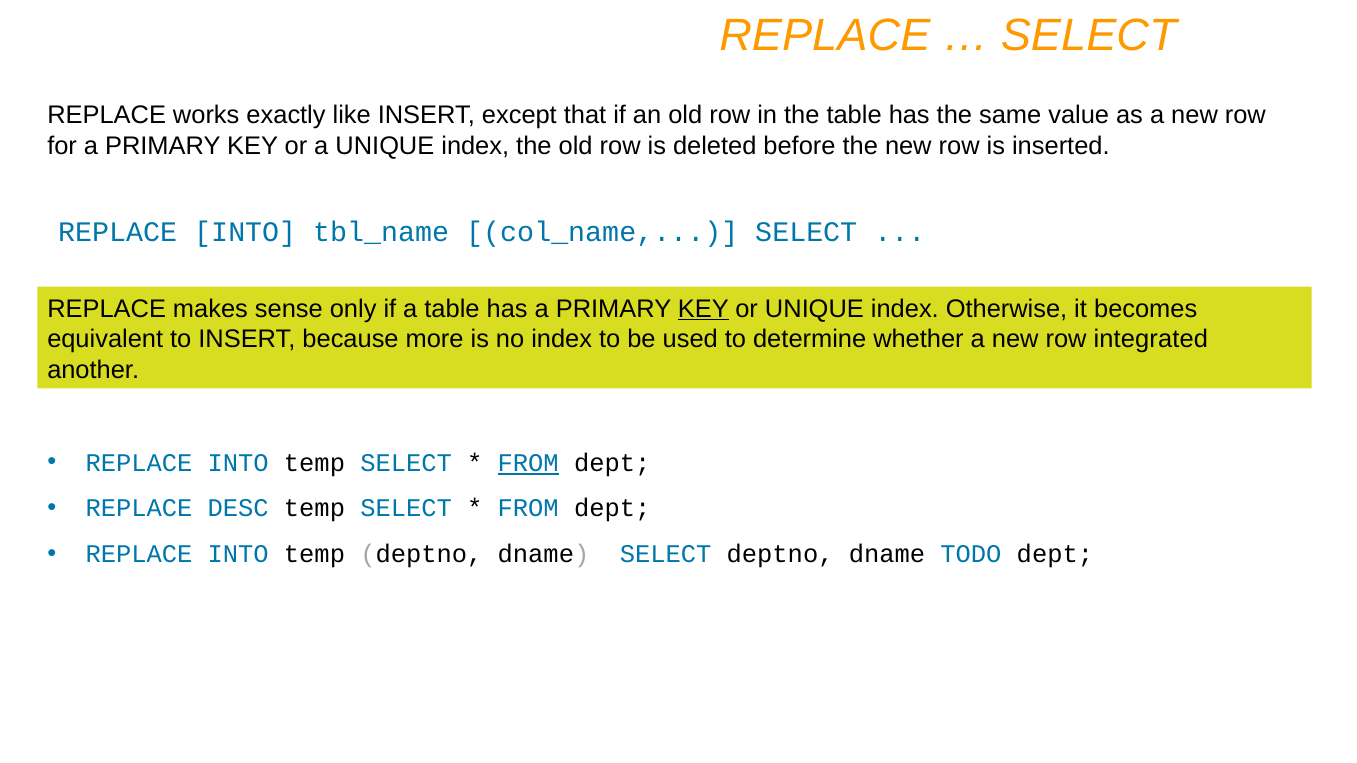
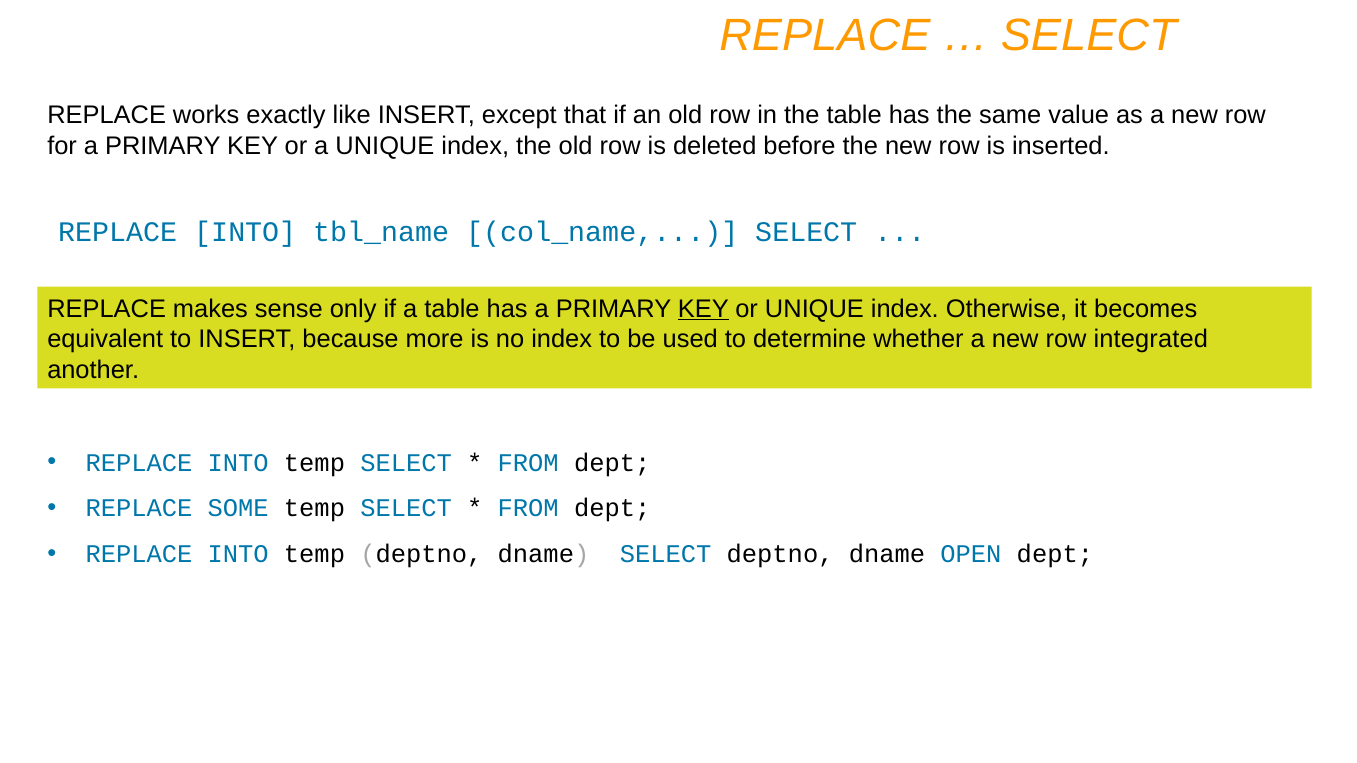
FROM underline: present -> none (528, 463)
DESC: DESC -> SOME (238, 509)
TODO: TODO -> OPEN (971, 555)
